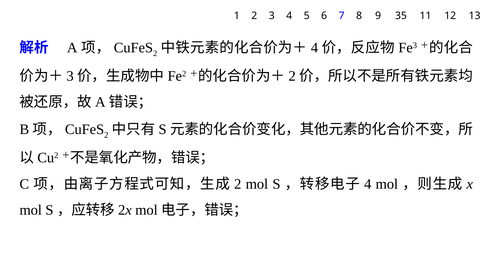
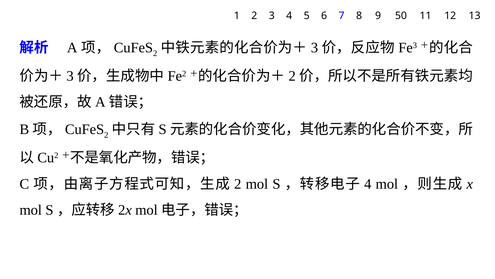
35: 35 -> 50 (401, 16)
4: 4 -> 3 (314, 48)
